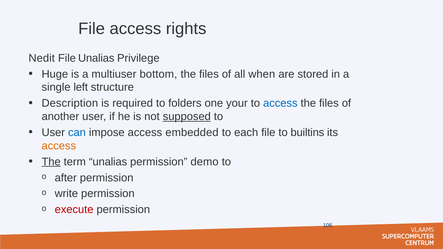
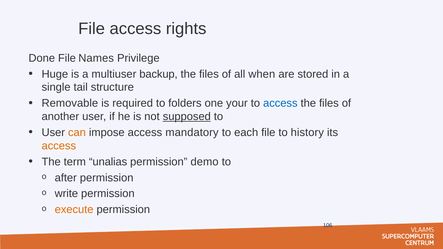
Nedit: Nedit -> Done (42, 58)
File Unalias: Unalias -> Names (96, 58)
bottom: bottom -> backup (159, 74)
left: left -> tail (81, 87)
Description: Description -> Removable (70, 103)
can colour: blue -> orange (77, 133)
embedded: embedded -> mandatory (192, 133)
builtins: builtins -> history (307, 133)
The underline: present -> none (51, 162)
execute colour: red -> orange (74, 210)
